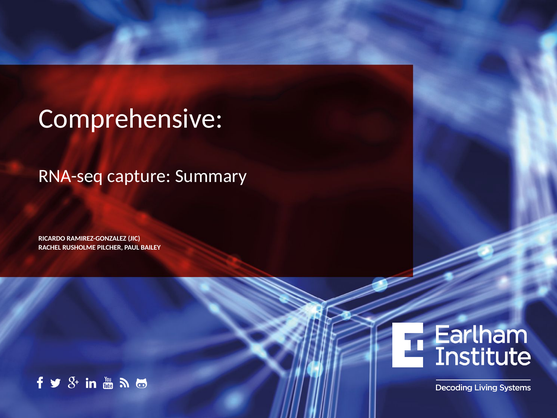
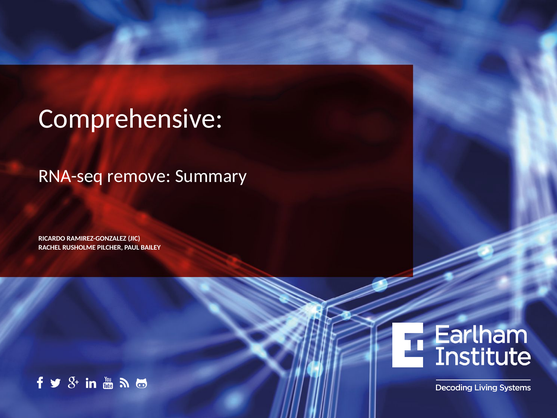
capture: capture -> remove (139, 176)
